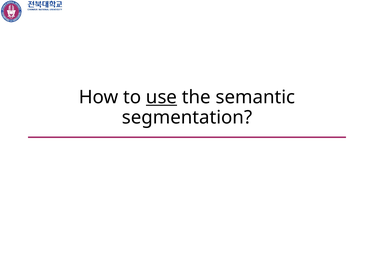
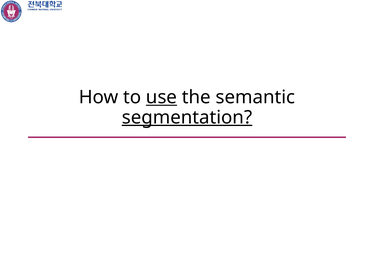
segmentation underline: none -> present (187, 118)
